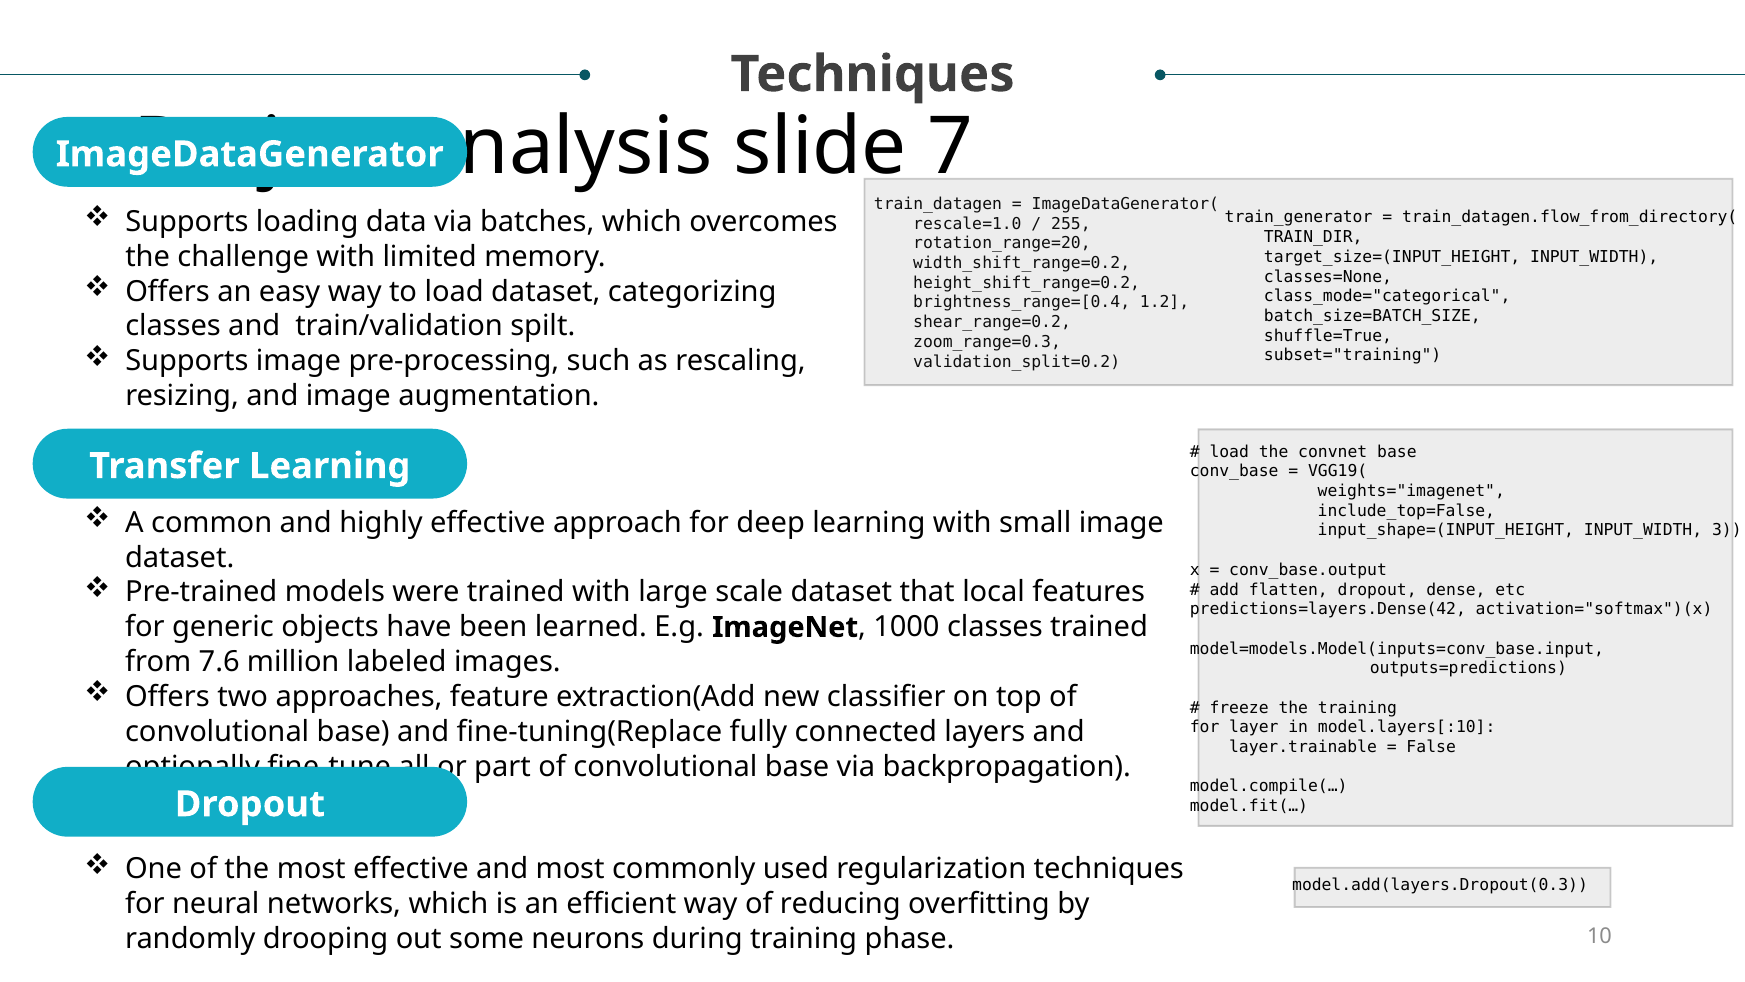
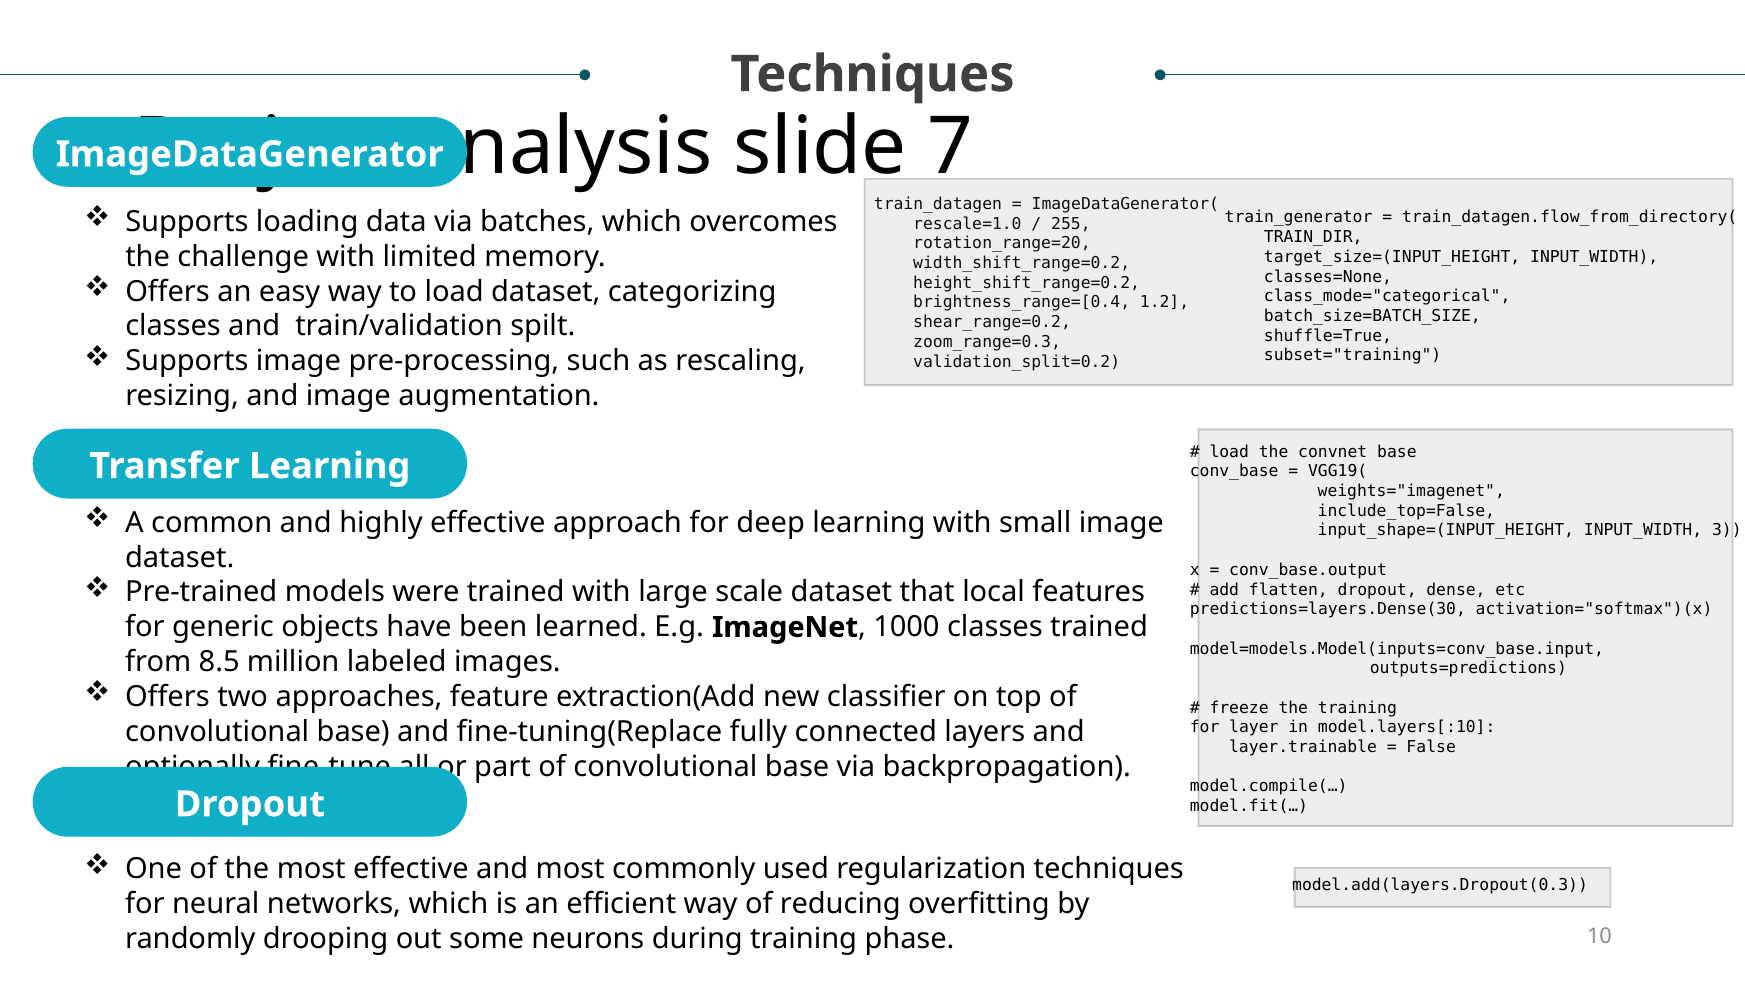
predictions=layers.Dense(42: predictions=layers.Dense(42 -> predictions=layers.Dense(30 (1328, 609)
7.6: 7.6 -> 8.5 (219, 662)
